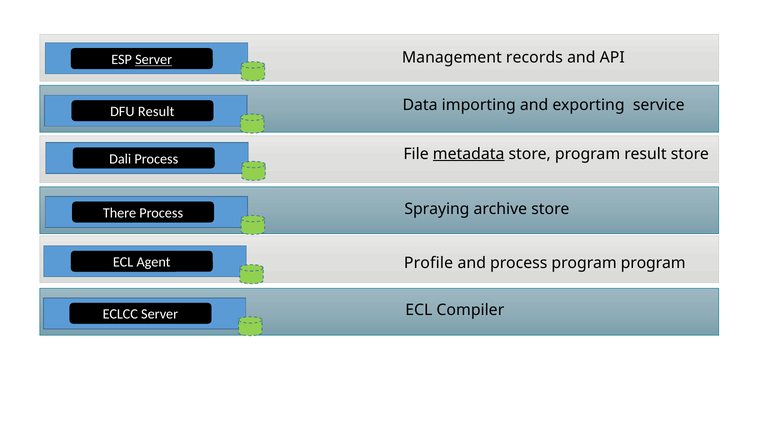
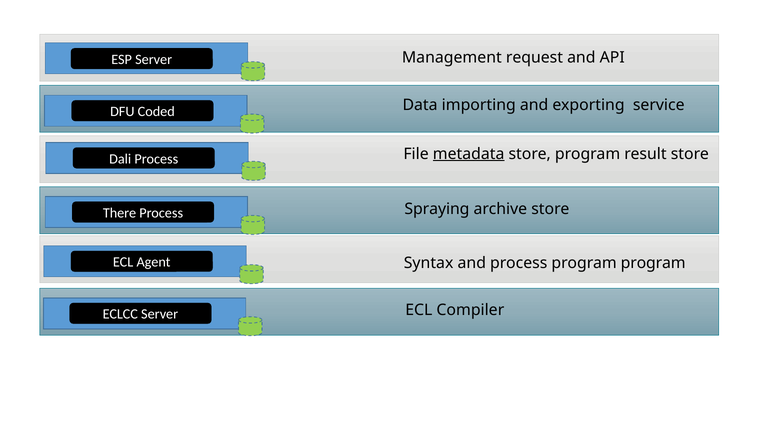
records: records -> request (534, 57)
Server underline: present -> none (154, 60)
DFU Result: Result -> Coded (156, 112)
Profile: Profile -> Syntax (429, 263)
